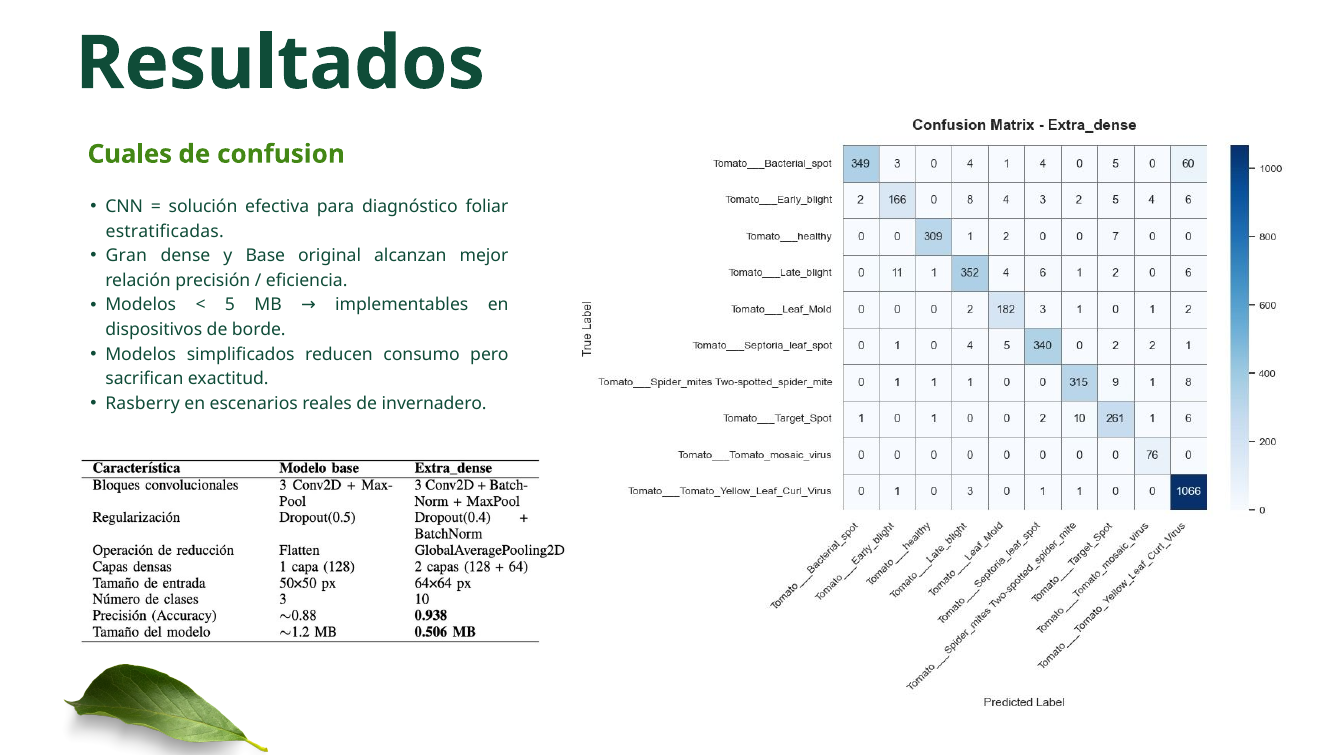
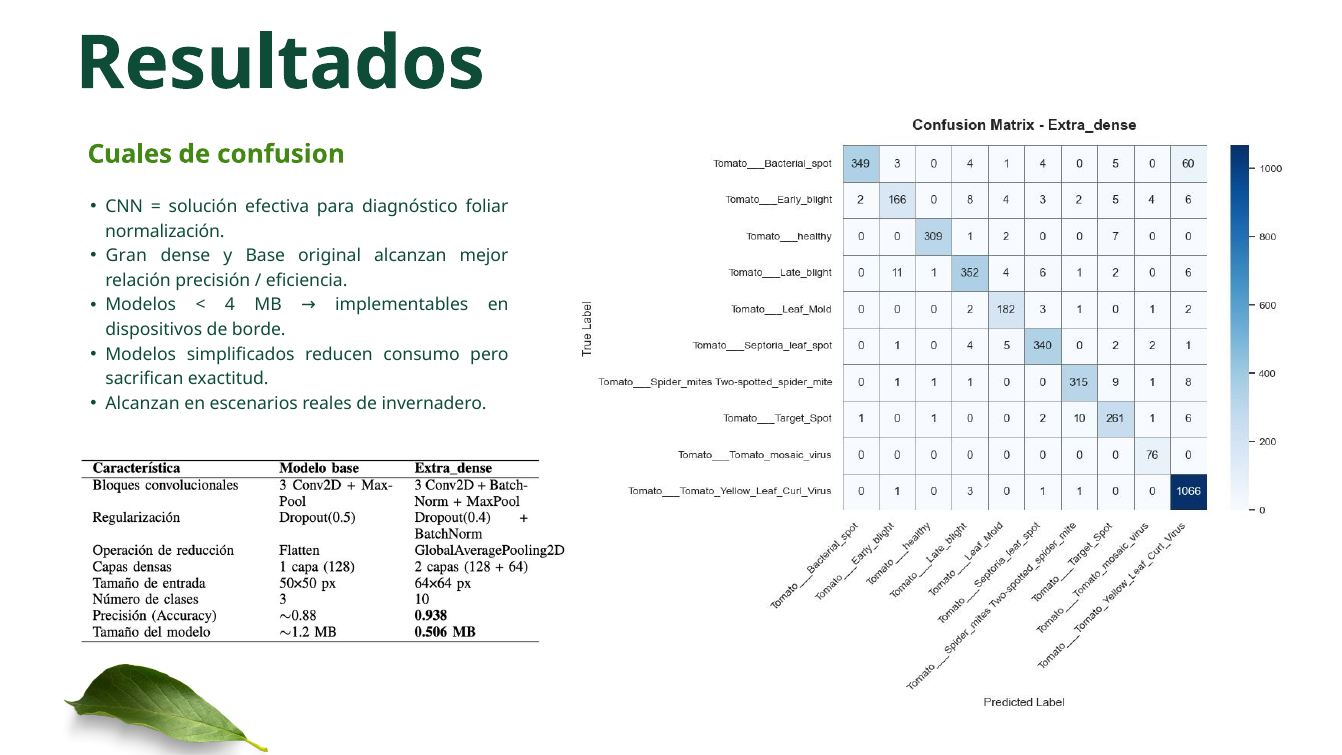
estratificadas: estratificadas -> normalización (165, 231)
5: 5 -> 4 (230, 305)
Rasberry: Rasberry -> Alcanzan (143, 403)
